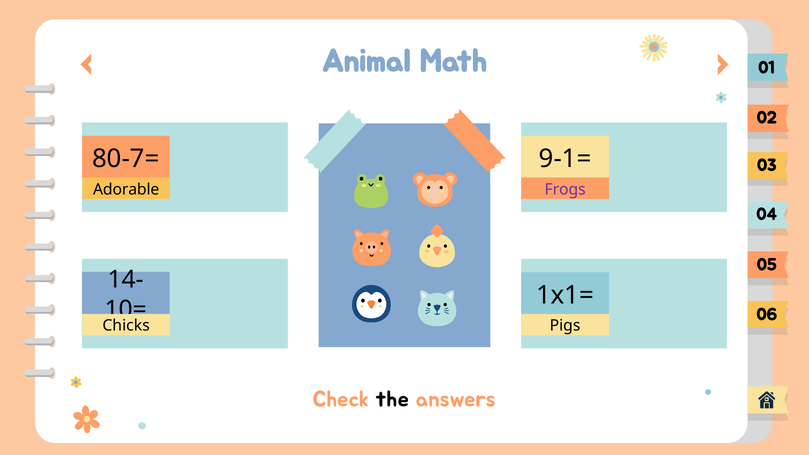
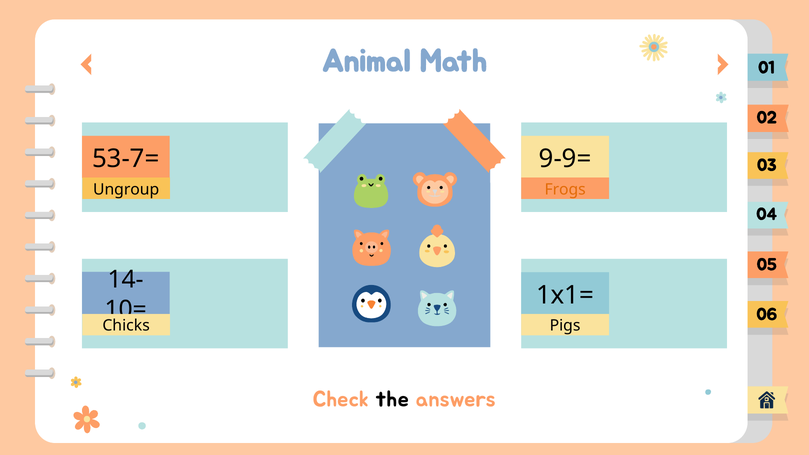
80-7=: 80-7= -> 53-7= (126, 159)
9-1=: 9-1= -> 9-9= (565, 159)
Adorable: Adorable -> Ungroup (126, 189)
Frogs colour: purple -> orange (565, 189)
